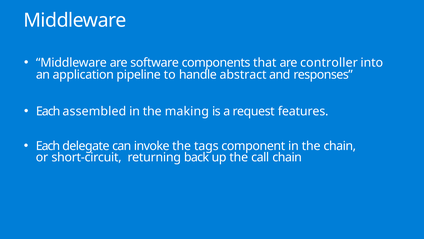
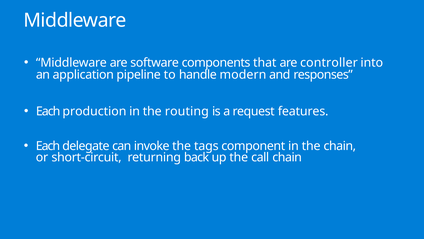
abstract: abstract -> modern (243, 75)
assembled: assembled -> production (94, 111)
making: making -> routing (187, 111)
